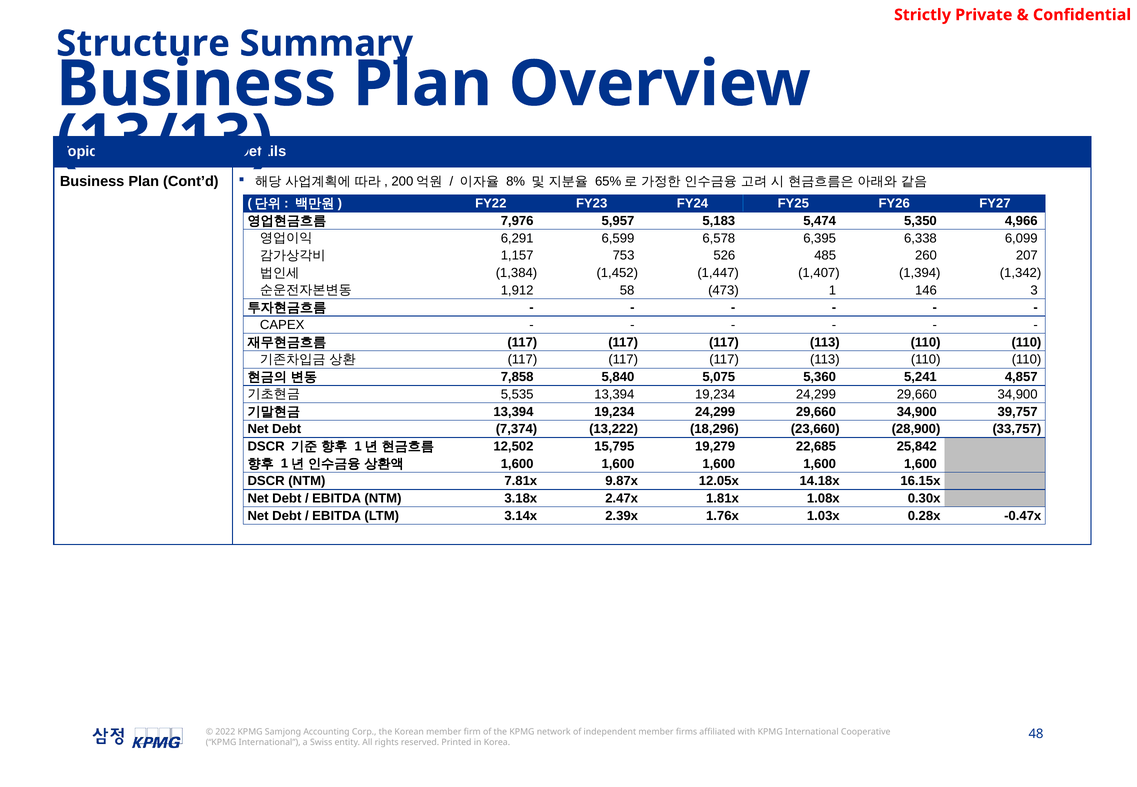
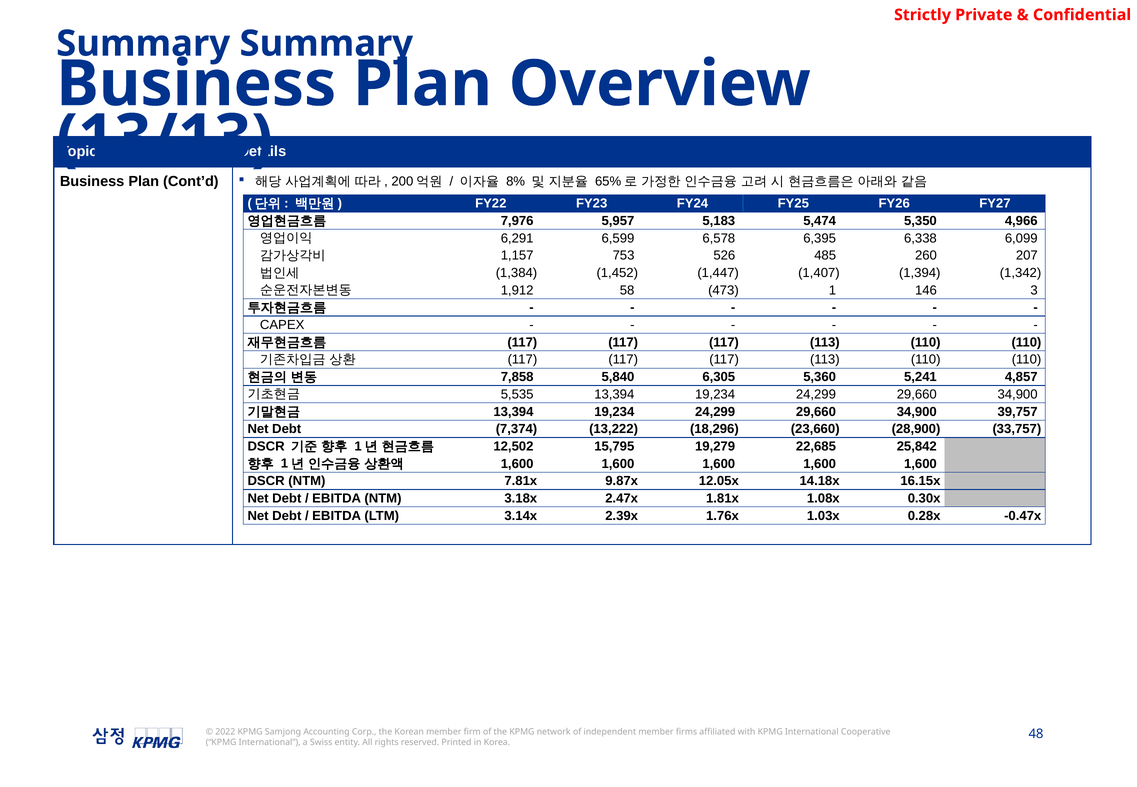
Structure: Structure -> Summary (143, 44)
5,075: 5,075 -> 6,305 (719, 377)
